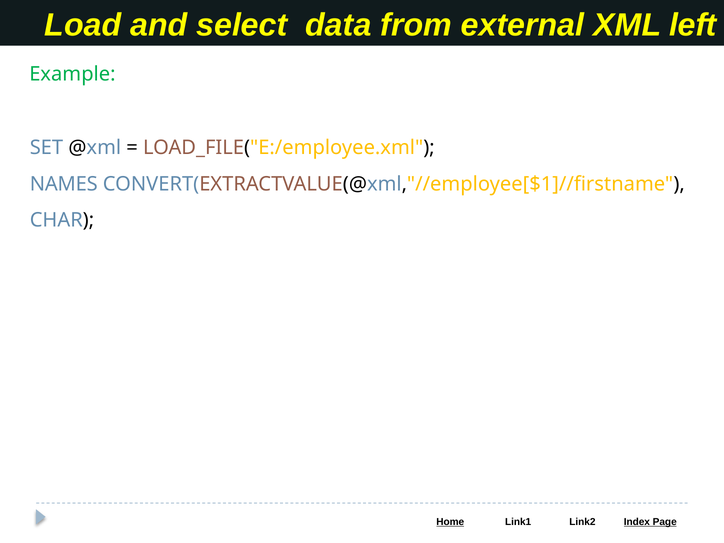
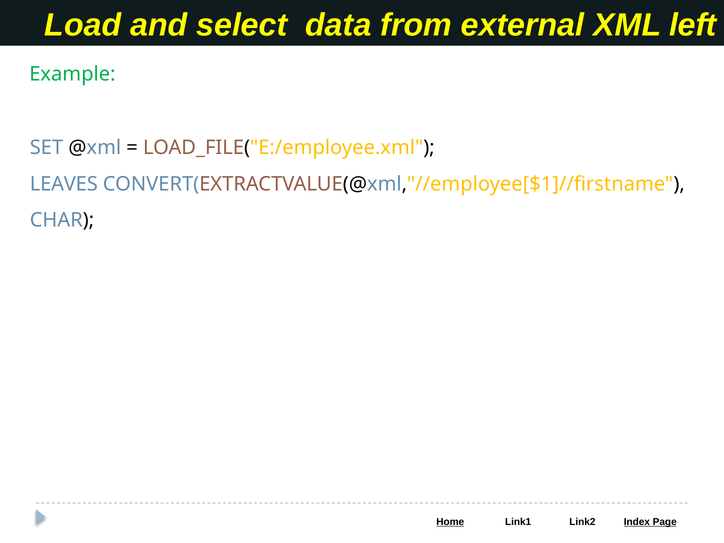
NAMES: NAMES -> LEAVES (64, 184)
